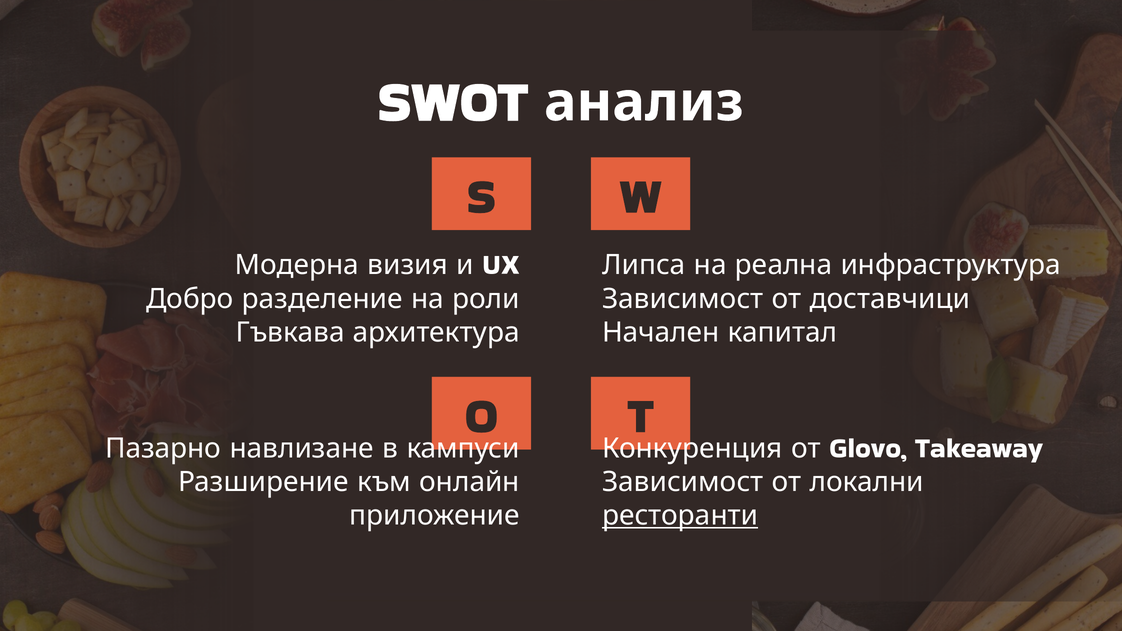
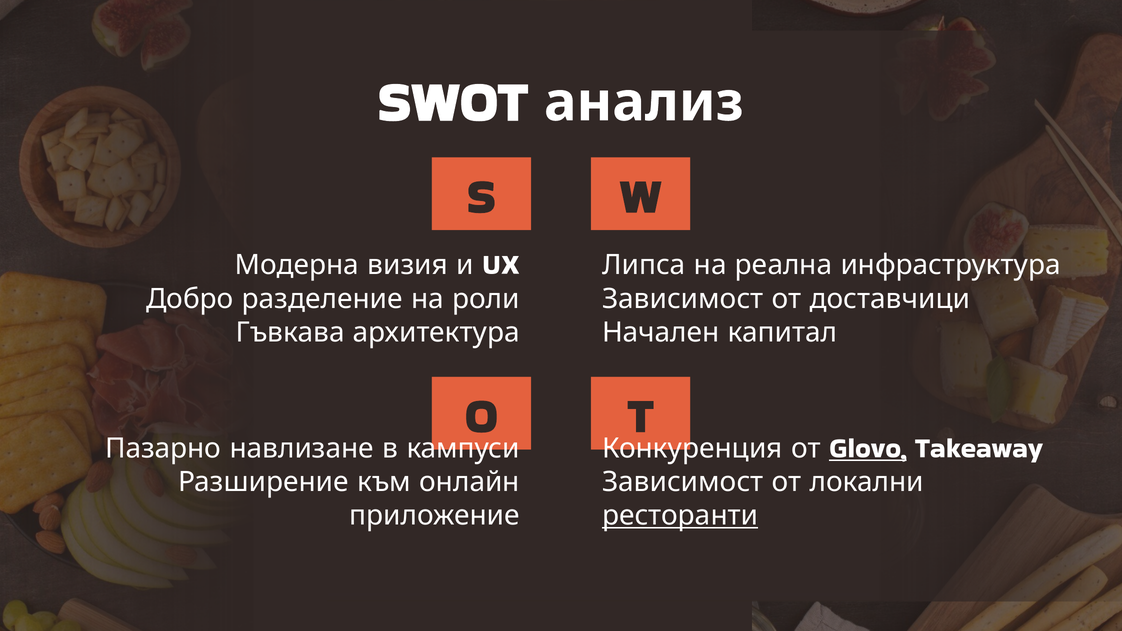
Glovo underline: none -> present (868, 448)
